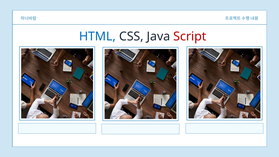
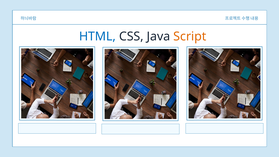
Script colour: red -> orange (190, 37)
